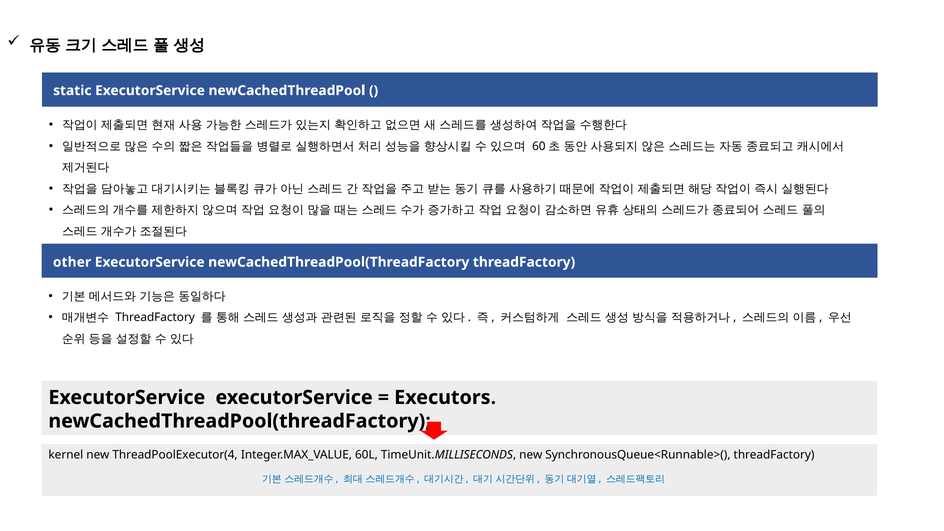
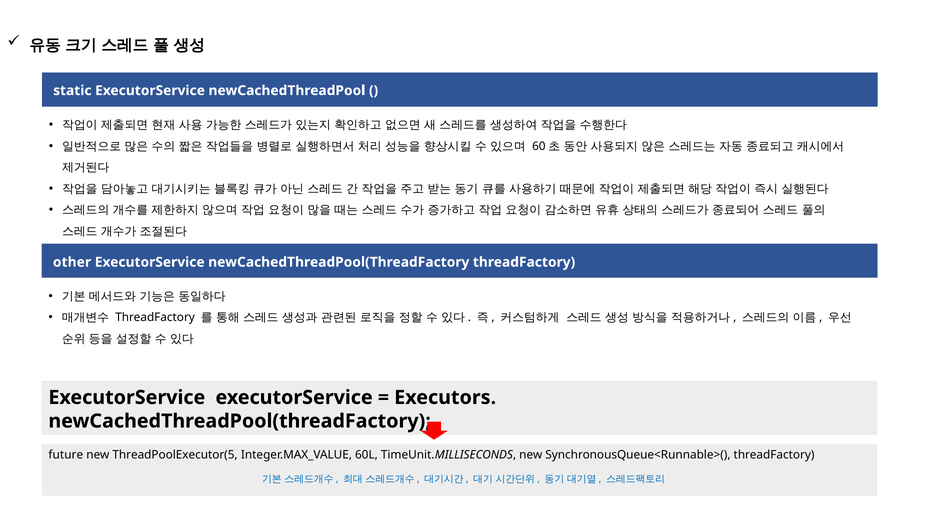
kernel: kernel -> future (66, 455)
ThreadPoolExecutor(4: ThreadPoolExecutor(4 -> ThreadPoolExecutor(5 (175, 455)
